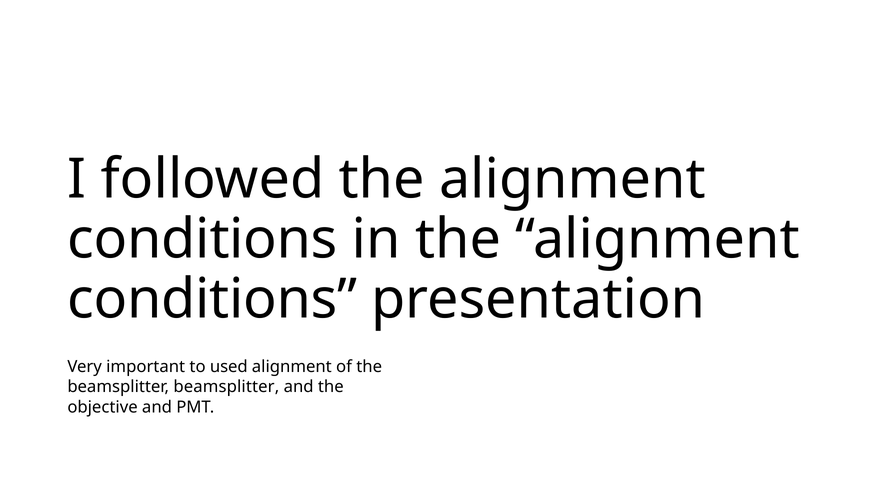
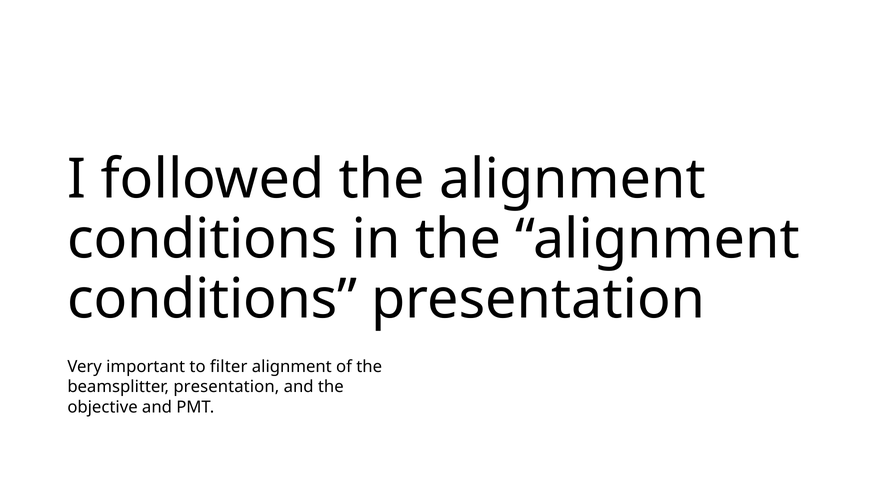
used: used -> filter (229, 367)
beamsplitter beamsplitter: beamsplitter -> presentation (226, 387)
